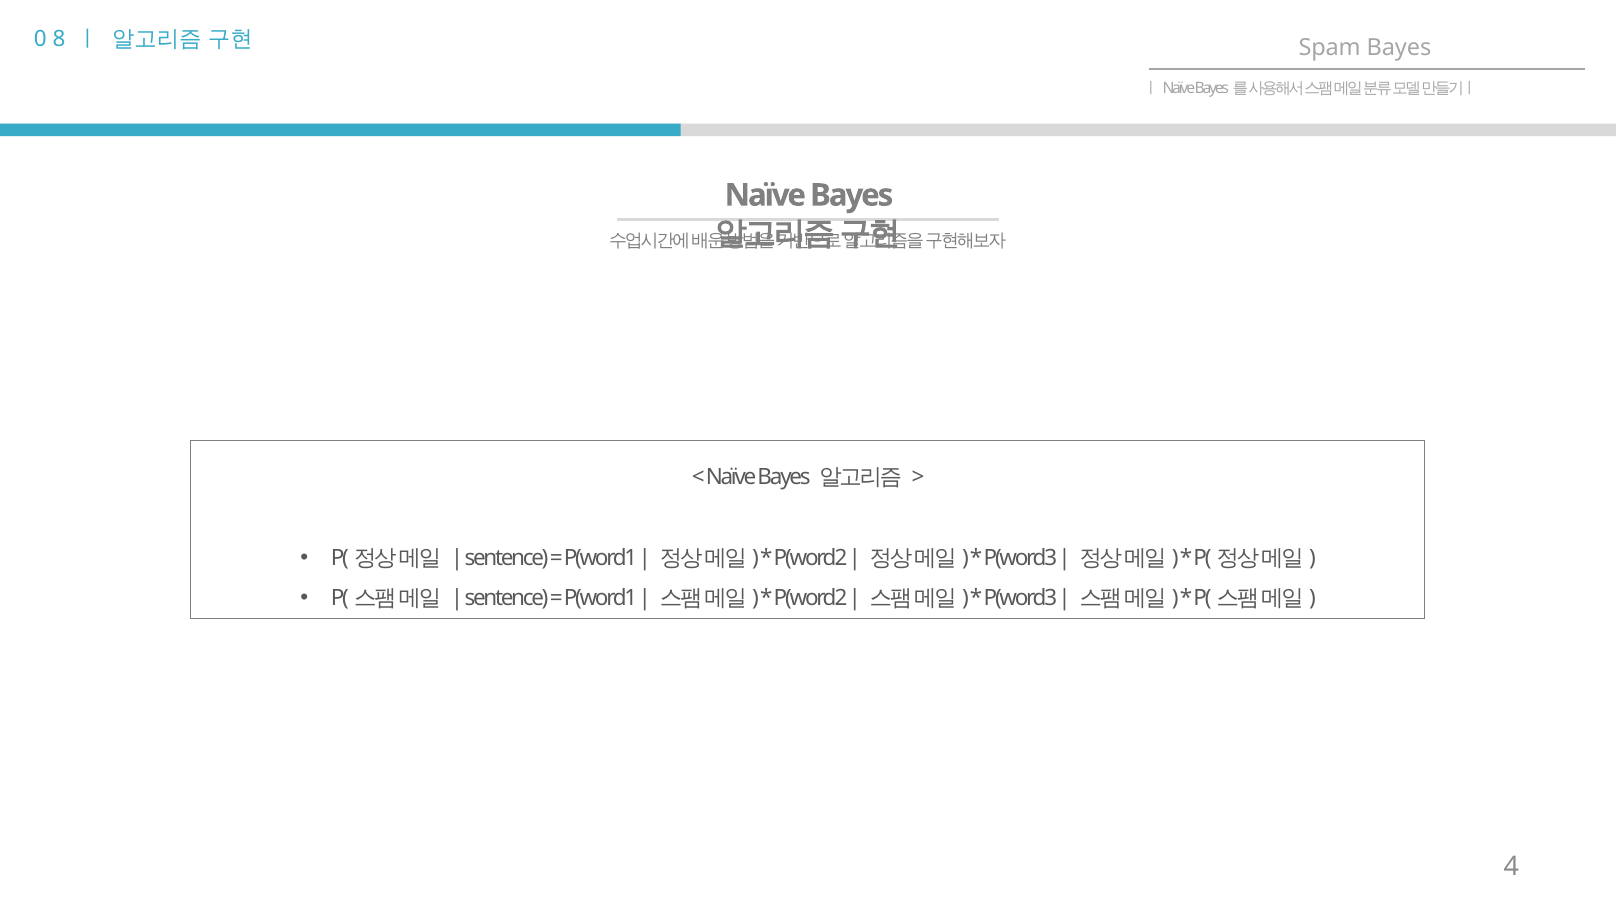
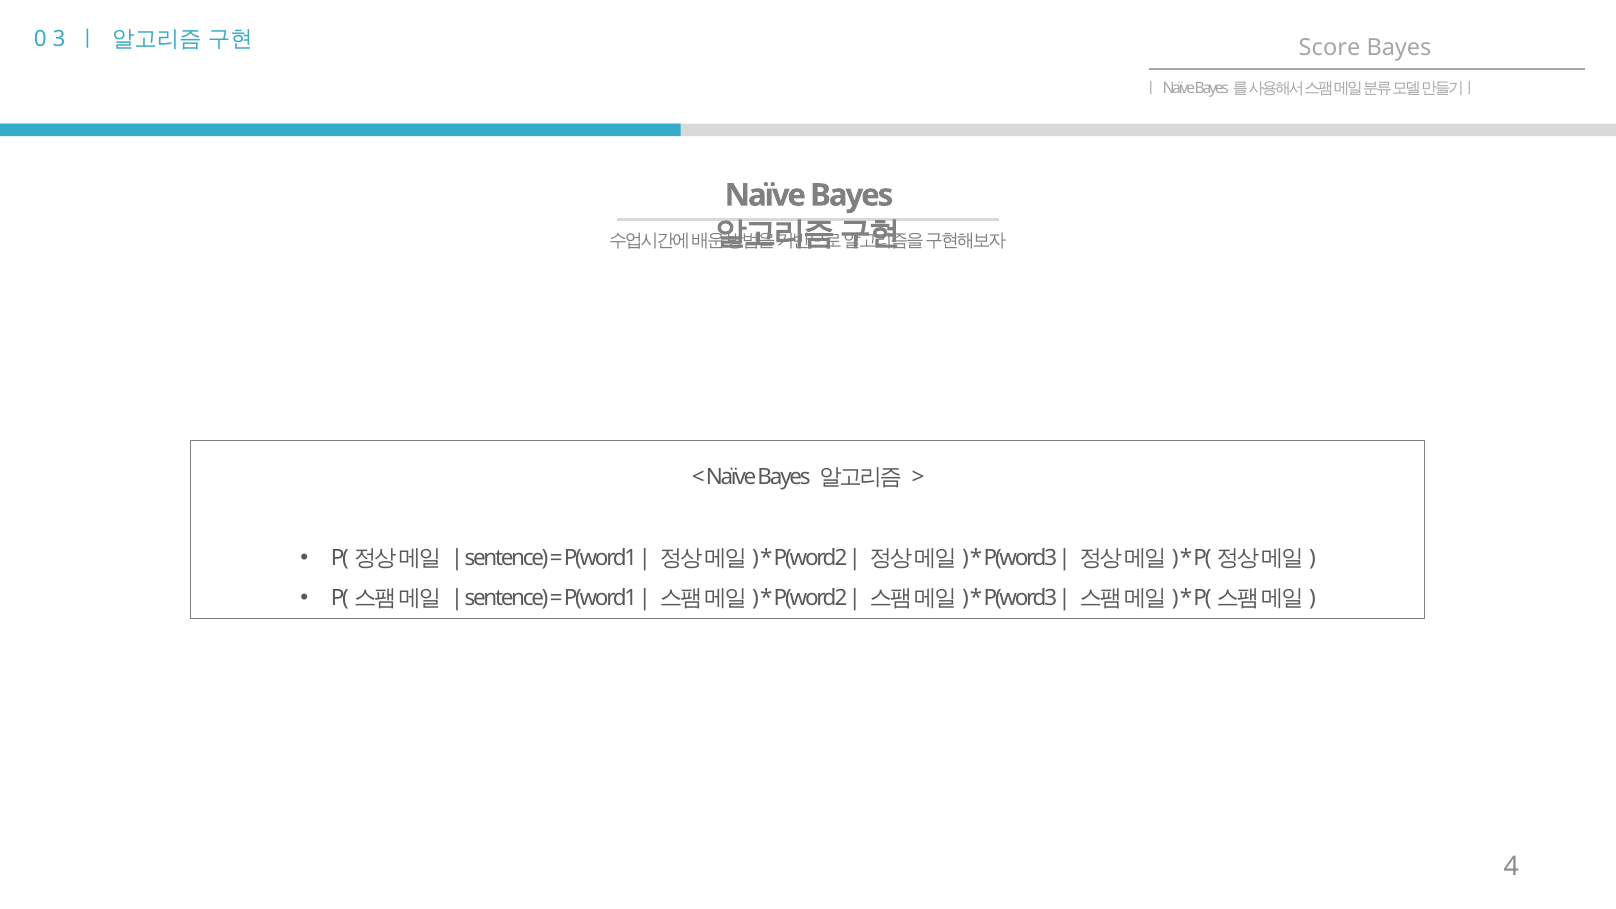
8: 8 -> 3 (59, 39)
Spam: Spam -> Score (1330, 48)
